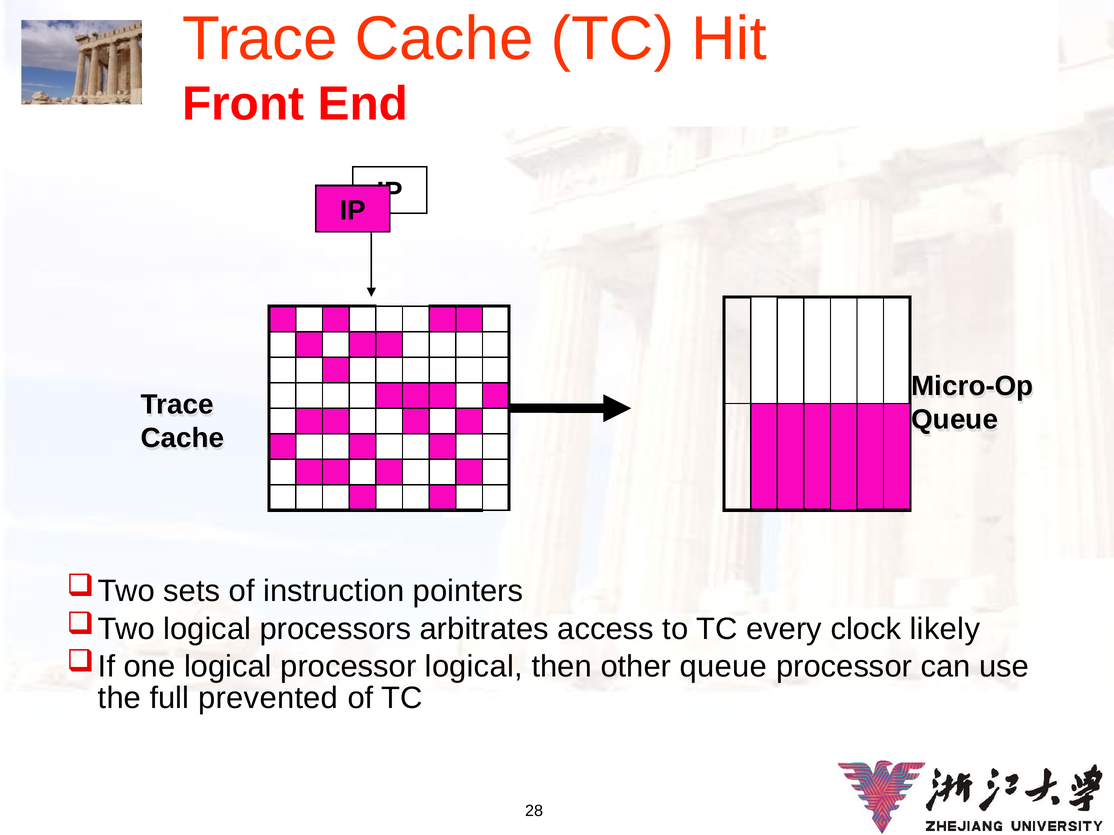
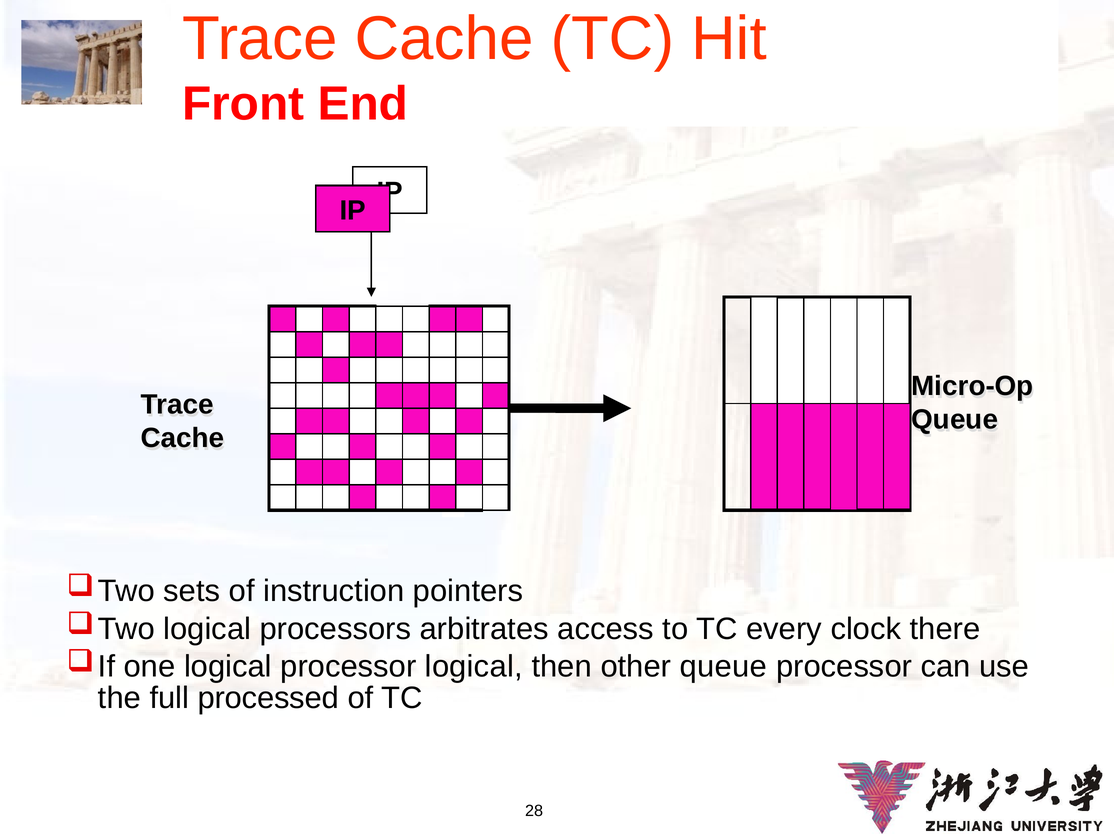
likely: likely -> there (945, 629)
prevented: prevented -> processed (268, 699)
